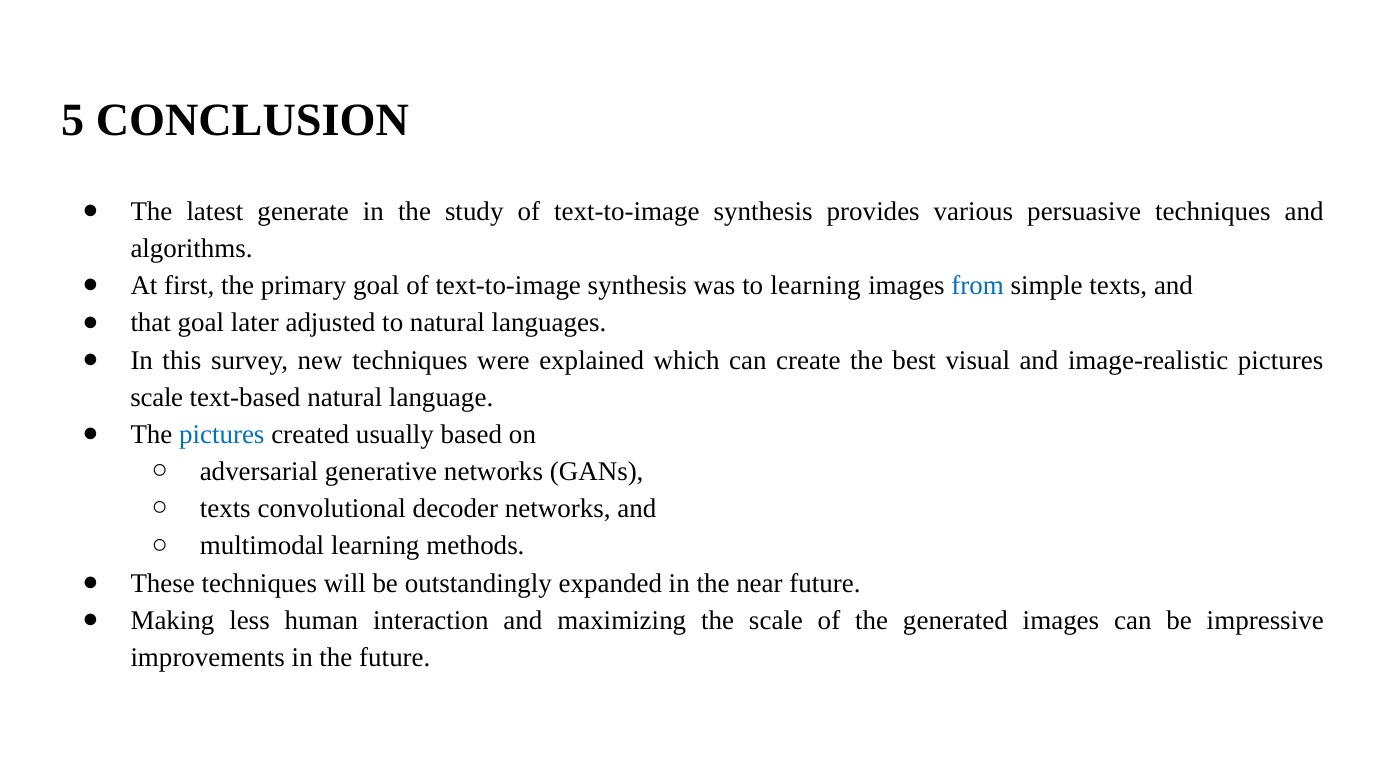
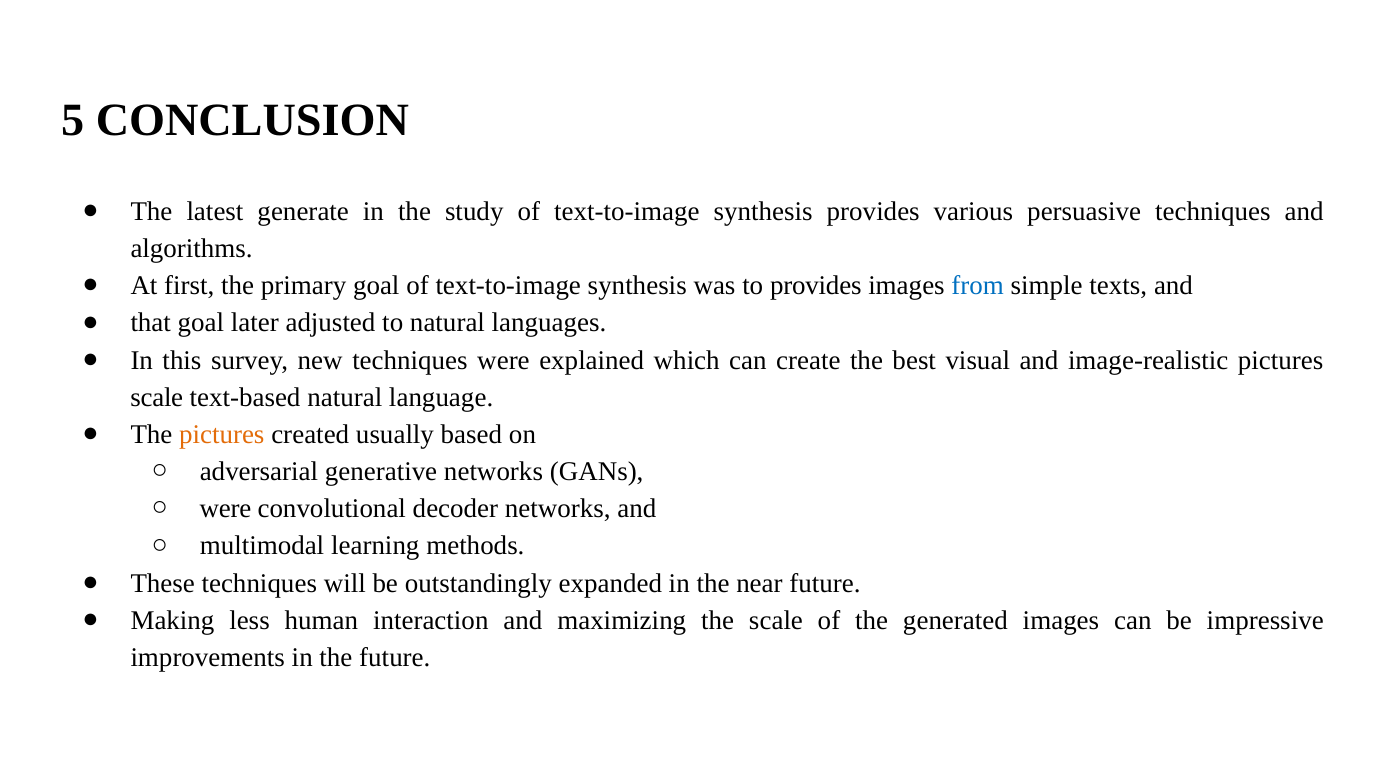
to learning: learning -> provides (816, 286)
pictures colour: blue -> orange (222, 435)
texts: texts -> were (225, 509)
